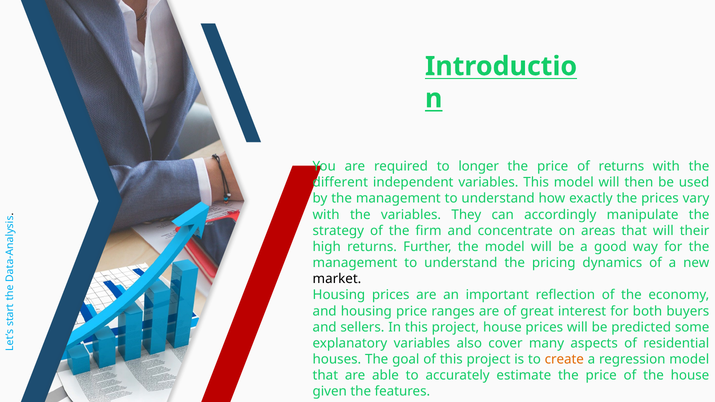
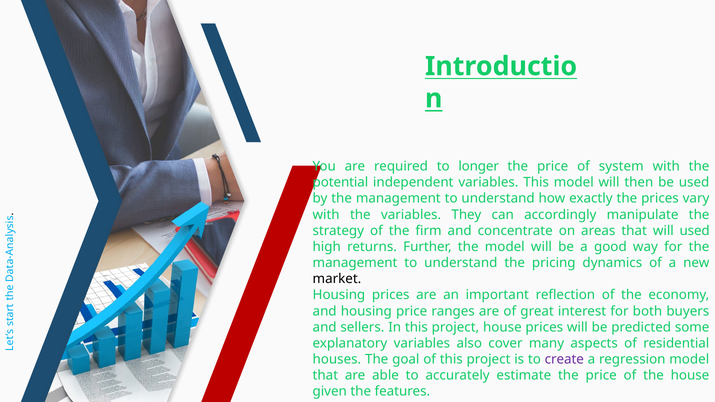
of returns: returns -> system (621, 166)
different: different -> potential (340, 183)
will their: their -> used (695, 231)
create colour: orange -> purple (564, 359)
